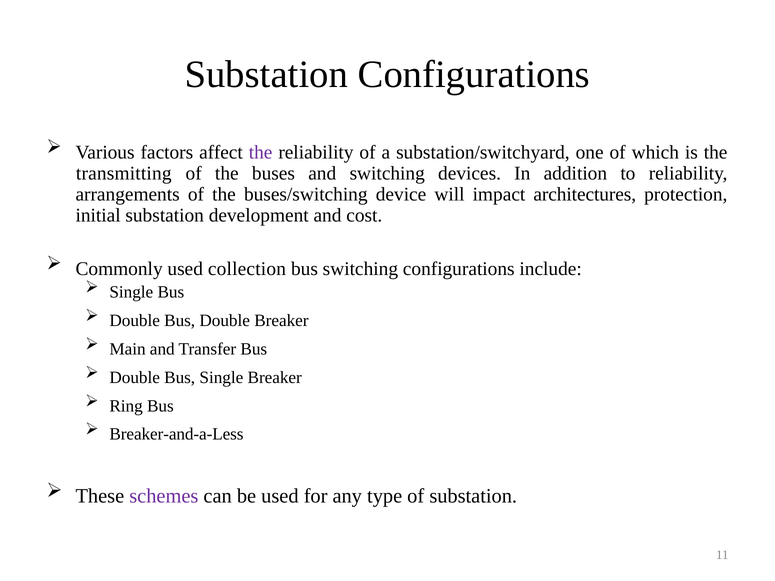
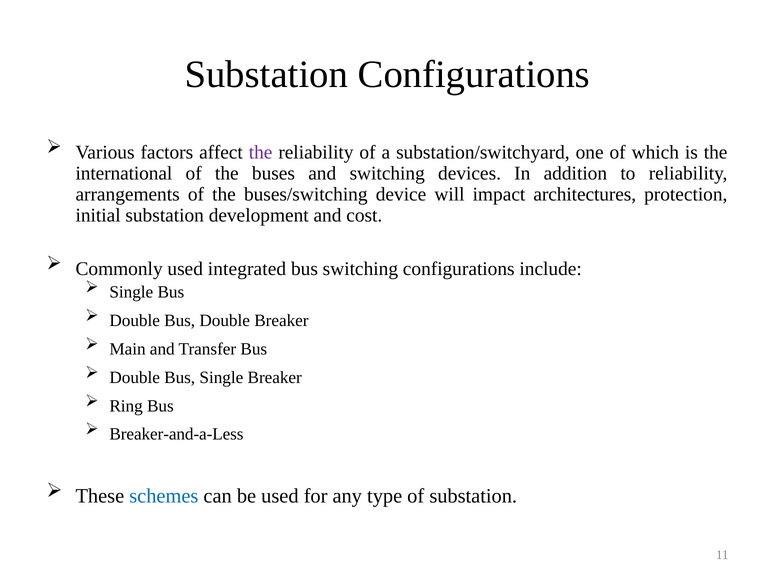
transmitting: transmitting -> international (124, 173)
collection: collection -> integrated (247, 269)
schemes colour: purple -> blue (164, 496)
